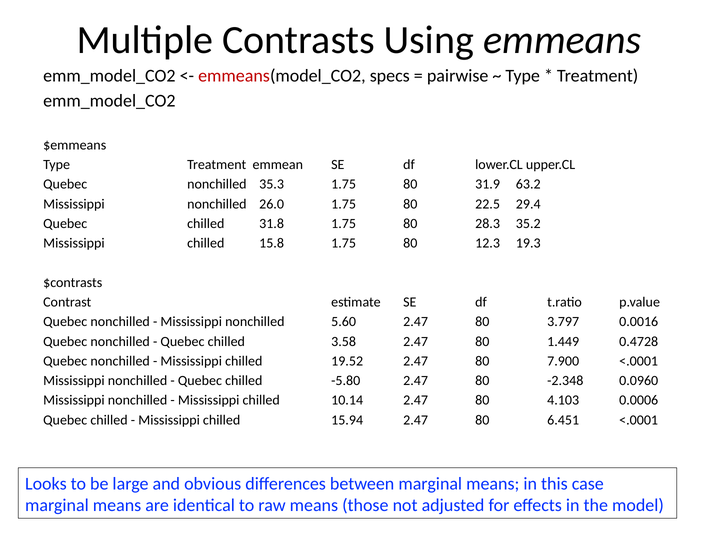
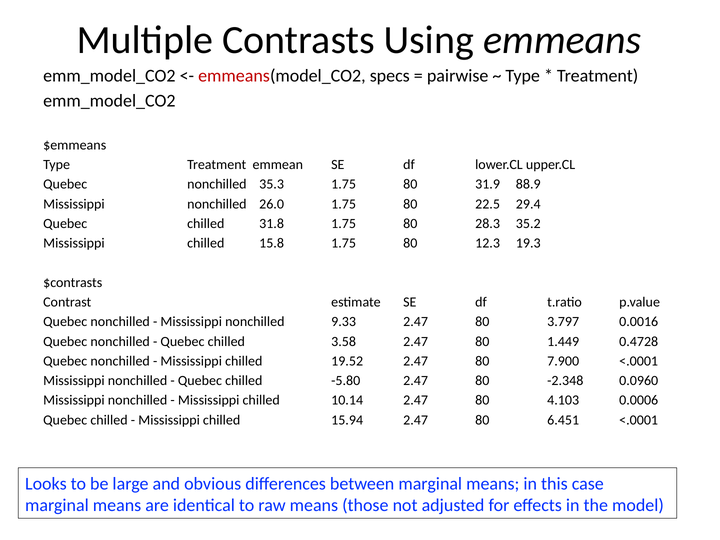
63.2: 63.2 -> 88.9 (528, 184)
5.60: 5.60 -> 9.33 (344, 322)
